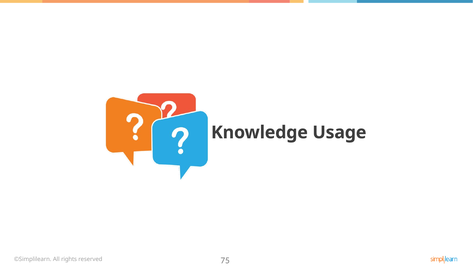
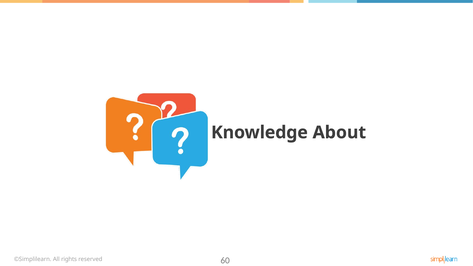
Usage: Usage -> About (339, 132)
75: 75 -> 60 (225, 261)
